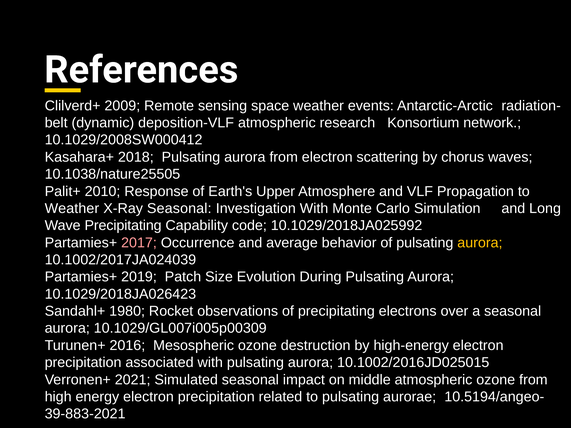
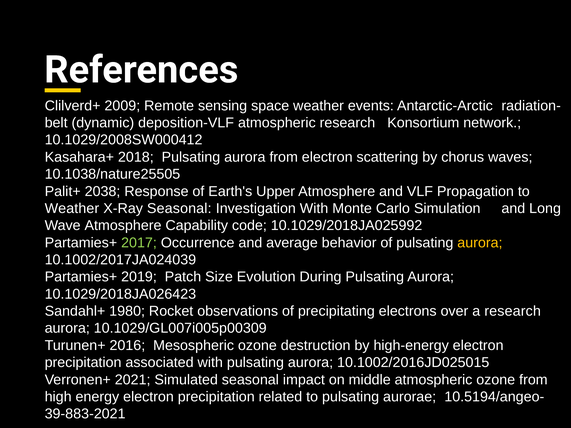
2010: 2010 -> 2038 (103, 191)
Wave Precipitating: Precipitating -> Atmosphere (123, 226)
2017 colour: pink -> light green (139, 243)
a seasonal: seasonal -> research (513, 311)
